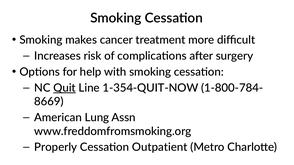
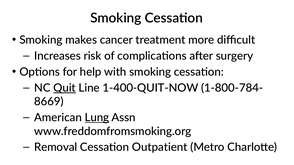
1-354-QUIT-NOW: 1-354-QUIT-NOW -> 1-400-QUIT-NOW (150, 88)
Lung underline: none -> present (97, 118)
Properly: Properly -> Removal (56, 148)
